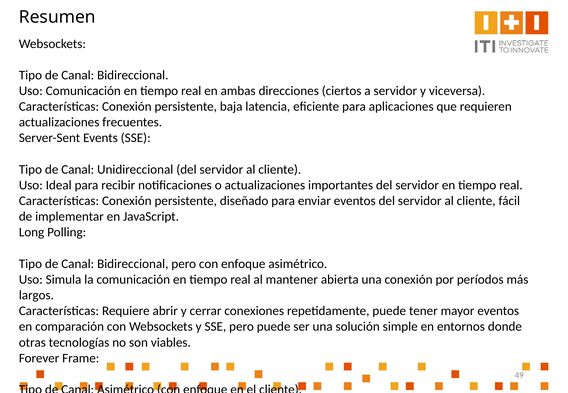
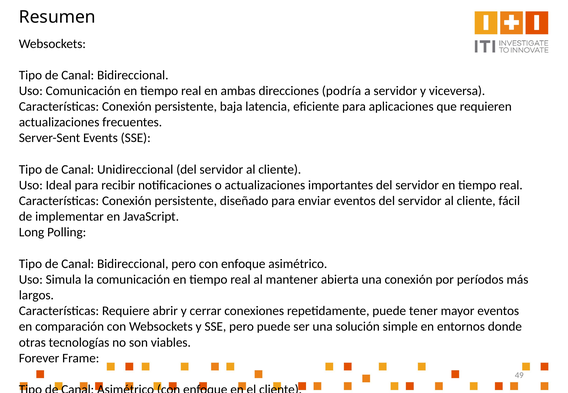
ciertos: ciertos -> podría (342, 91)
